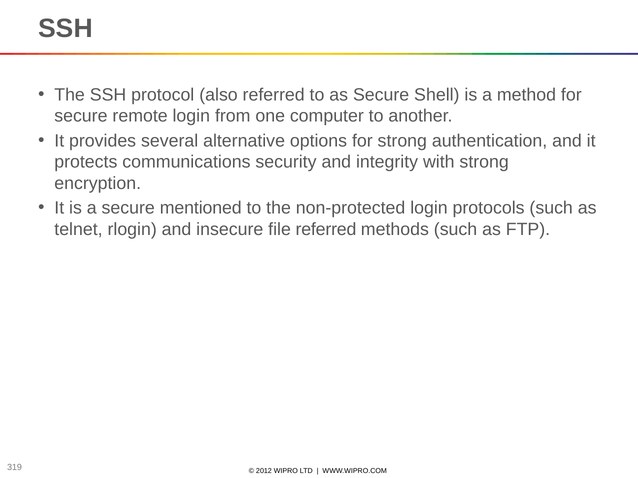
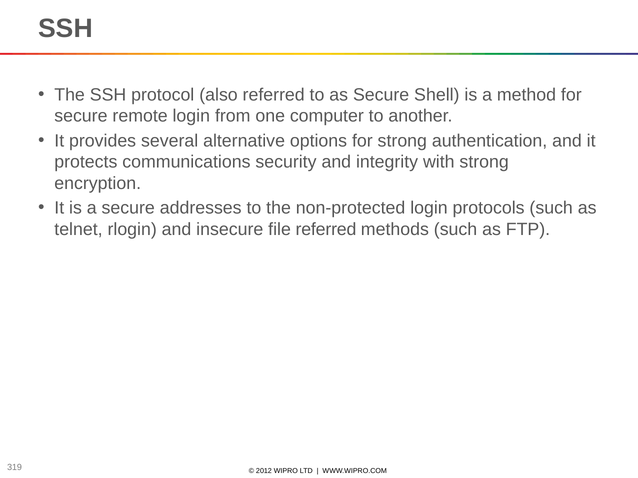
mentioned: mentioned -> addresses (201, 208)
